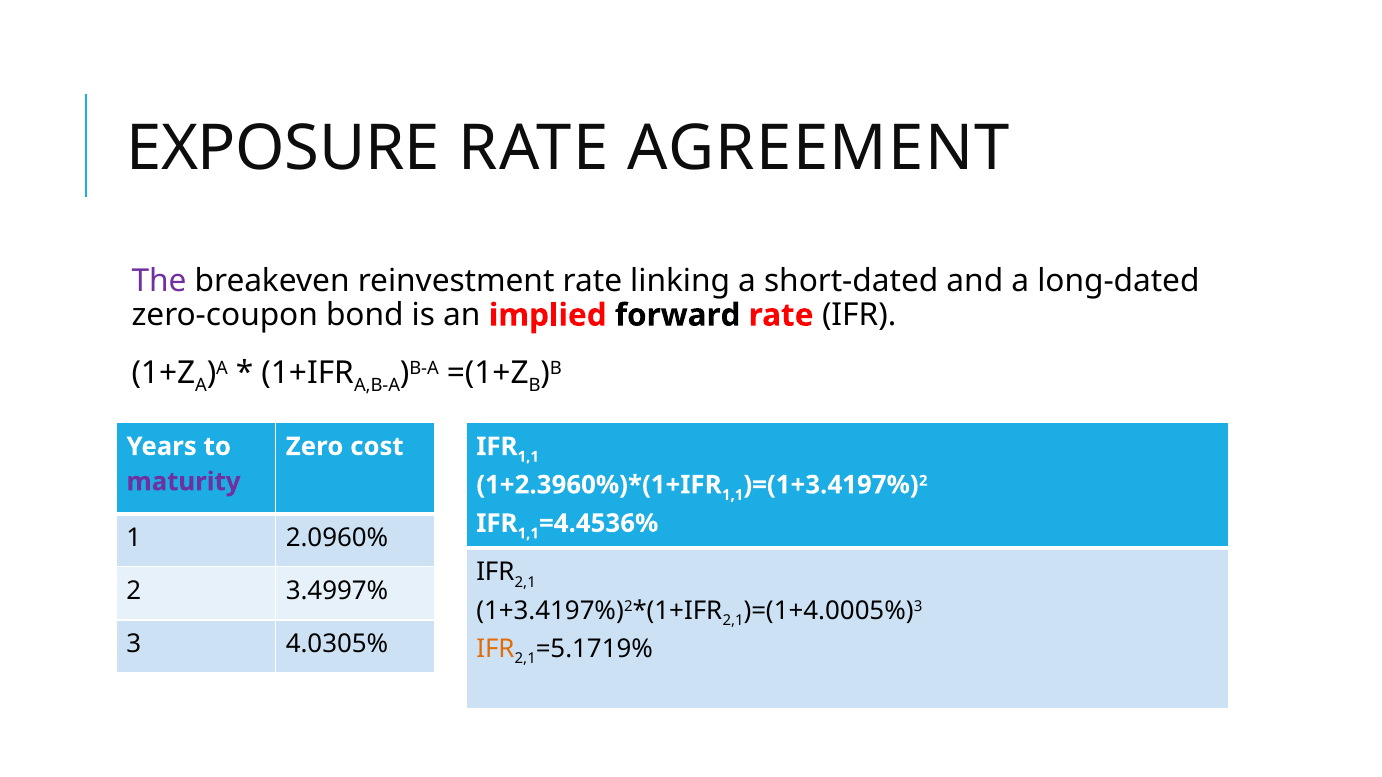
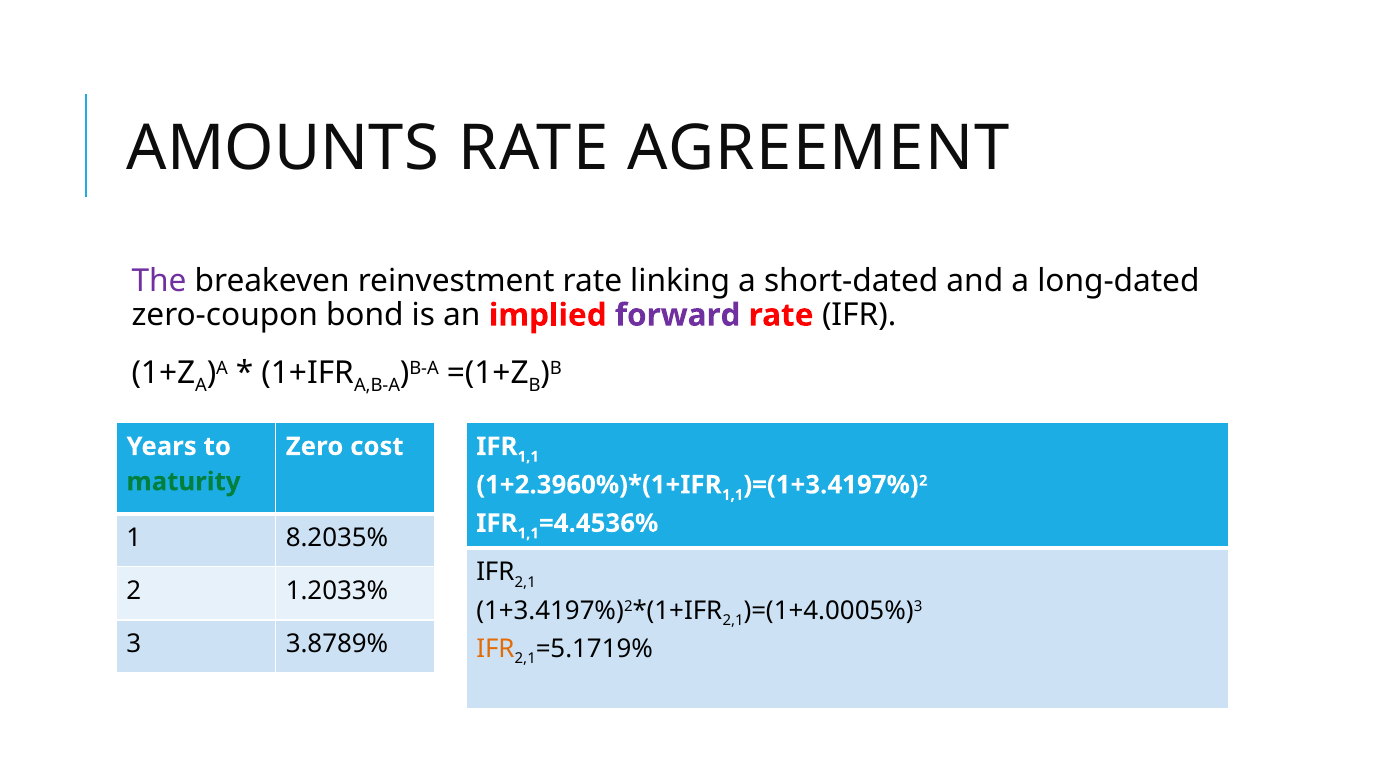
EXPOSURE: EXPOSURE -> AMOUNTS (283, 149)
forward colour: black -> purple (678, 315)
maturity colour: purple -> green (184, 482)
2.0960%: 2.0960% -> 8.2035% (337, 538)
3.4997%: 3.4997% -> 1.2033% (337, 591)
4.0305%: 4.0305% -> 3.8789% (337, 644)
